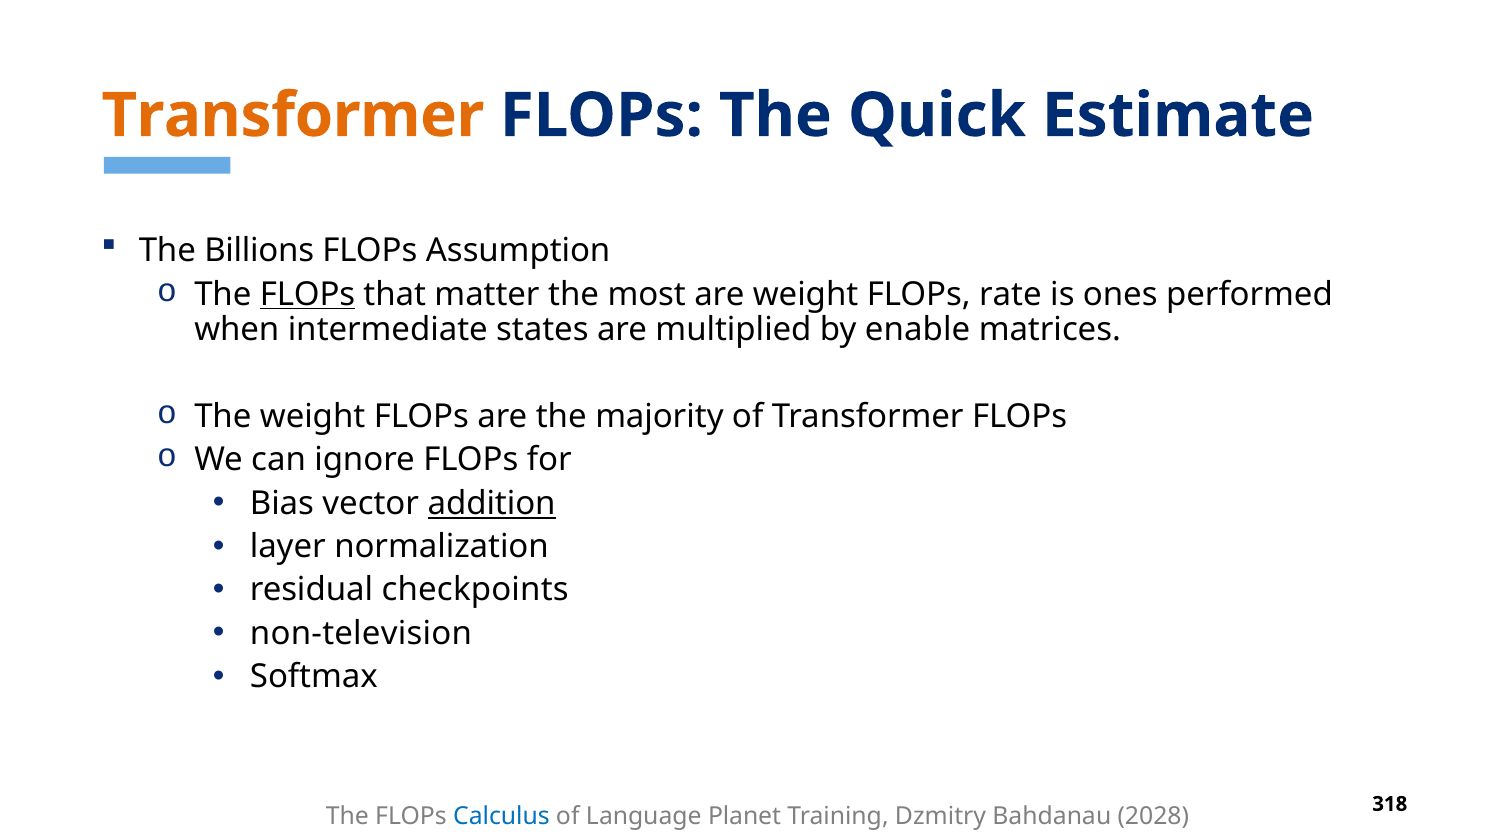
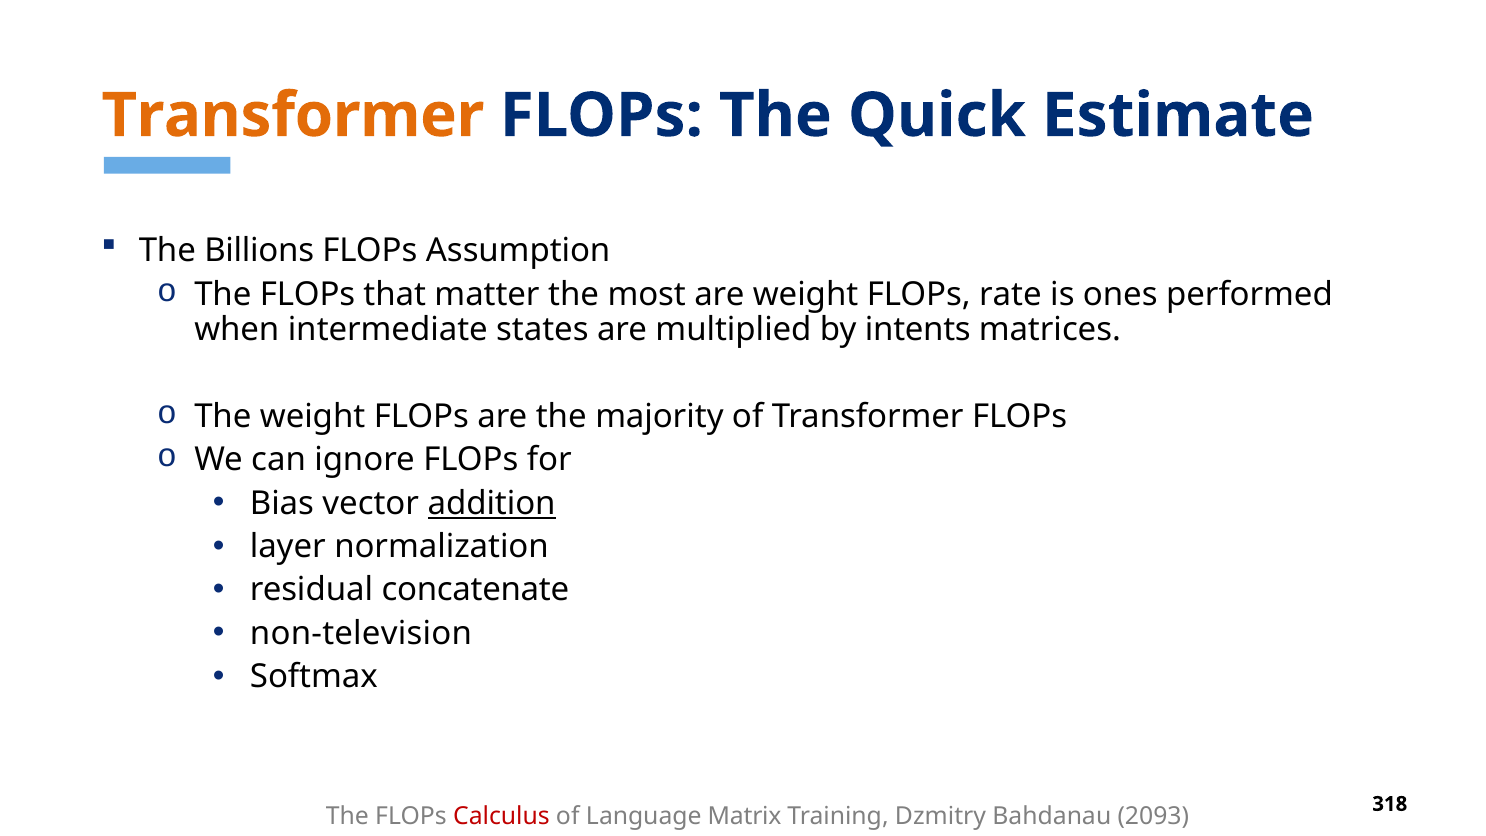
FLOPs underline: present -> none (308, 294)
enable: enable -> intents (918, 330)
checkpoints: checkpoints -> concatenate (475, 590)
Calculus colour: blue -> red (501, 816)
Planet: Planet -> Matrix (745, 816)
2028: 2028 -> 2093 (1153, 816)
